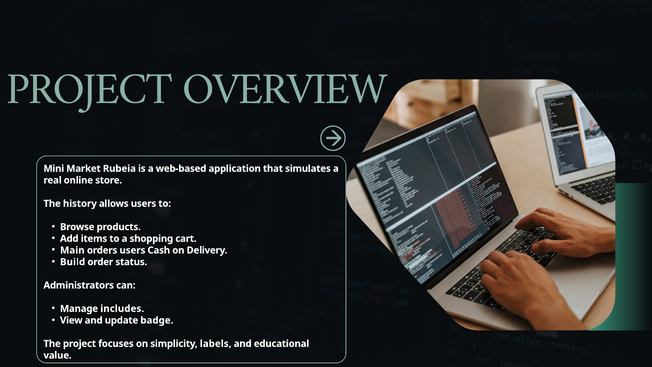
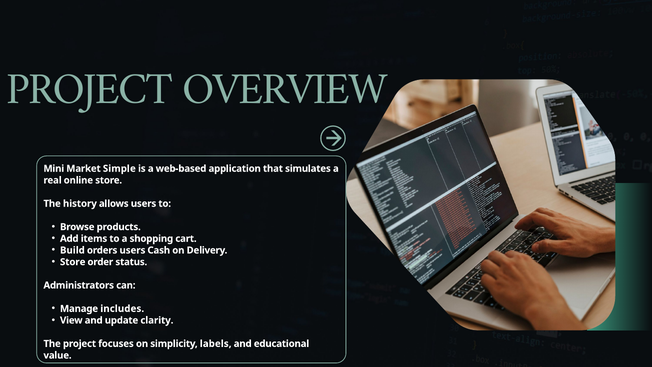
Rubeia: Rubeia -> Simple (119, 168)
Main: Main -> Build (72, 250)
Build: Build -> Store (73, 262)
badge: badge -> clarity (157, 320)
